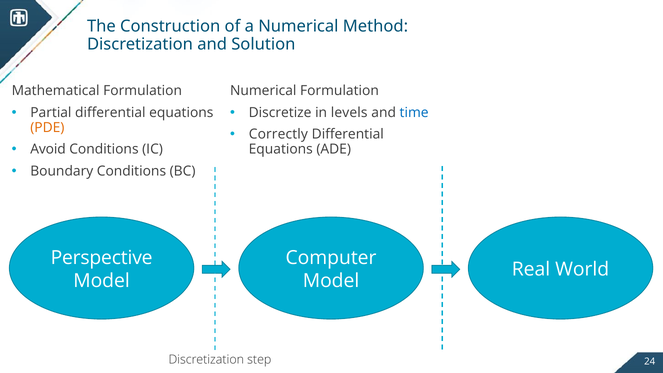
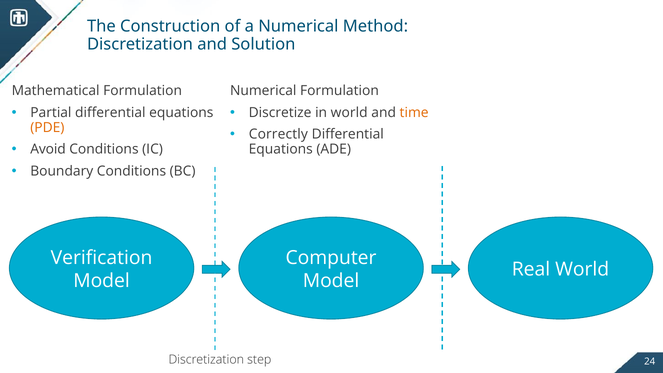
in levels: levels -> world (349, 113)
time colour: blue -> orange (414, 113)
Perspective: Perspective -> Verification (102, 258)
